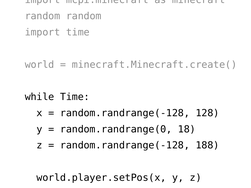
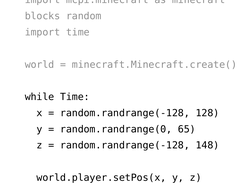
random: random -> blocks (42, 16)
18: 18 -> 65 (187, 129)
188: 188 -> 148 (207, 146)
